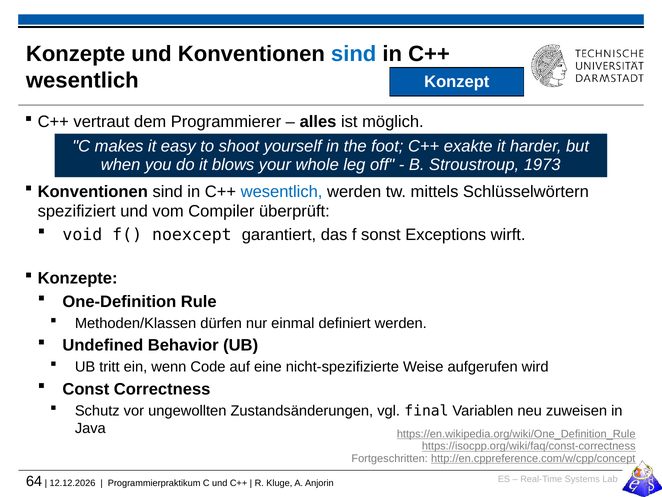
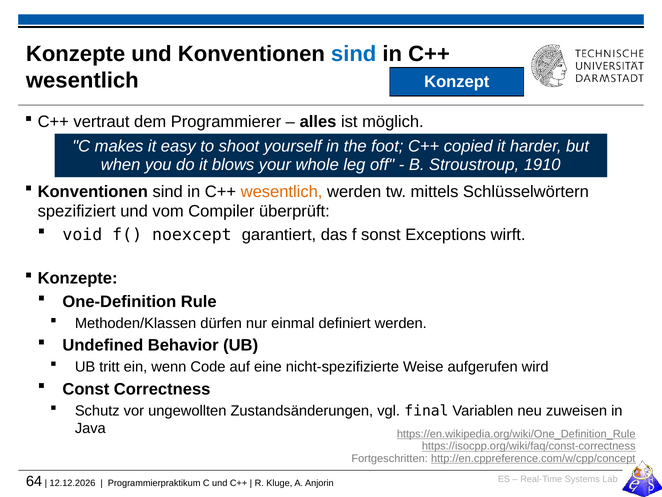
exakte: exakte -> copied (468, 146)
1973: 1973 -> 1910 (542, 165)
wesentlich colour: blue -> orange (282, 191)
